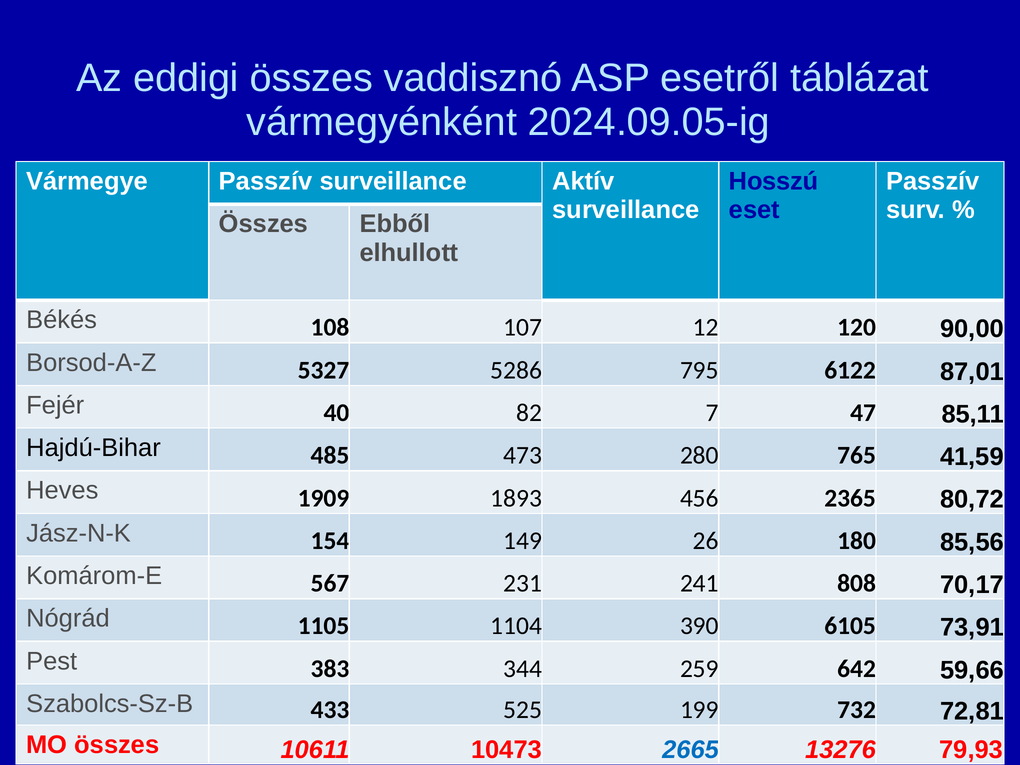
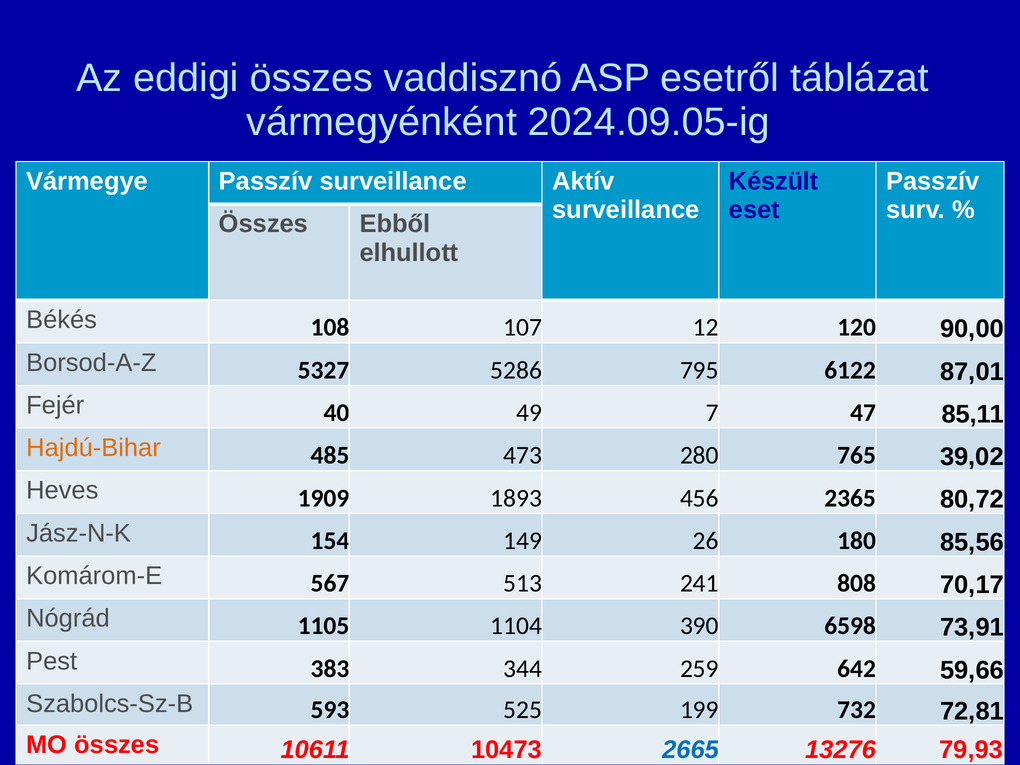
Hosszú: Hosszú -> Készült (774, 181)
82: 82 -> 49 (529, 413)
Hajdú-Bihar colour: black -> orange (93, 448)
41,59: 41,59 -> 39,02 (972, 457)
231: 231 -> 513 (523, 583)
6105: 6105 -> 6598 (850, 626)
433: 433 -> 593 (330, 710)
